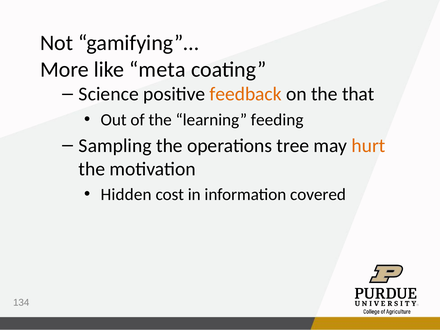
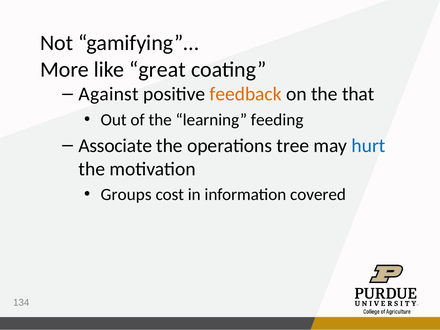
meta: meta -> great (157, 69)
Science: Science -> Against (109, 94)
Sampling: Sampling -> Associate (115, 146)
hurt colour: orange -> blue (368, 146)
Hidden: Hidden -> Groups (126, 195)
